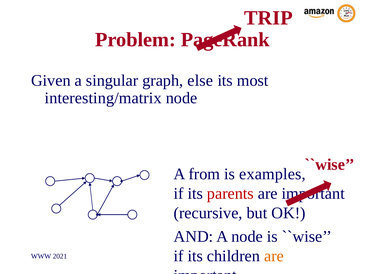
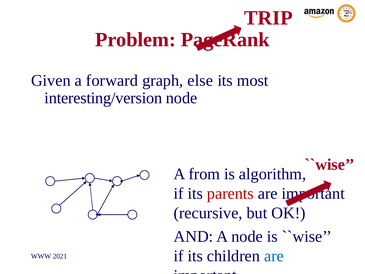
singular: singular -> forward (112, 80)
interesting/matrix: interesting/matrix -> interesting/version (103, 98)
examples: examples -> algorithm (273, 174)
are colour: orange -> blue (274, 256)
